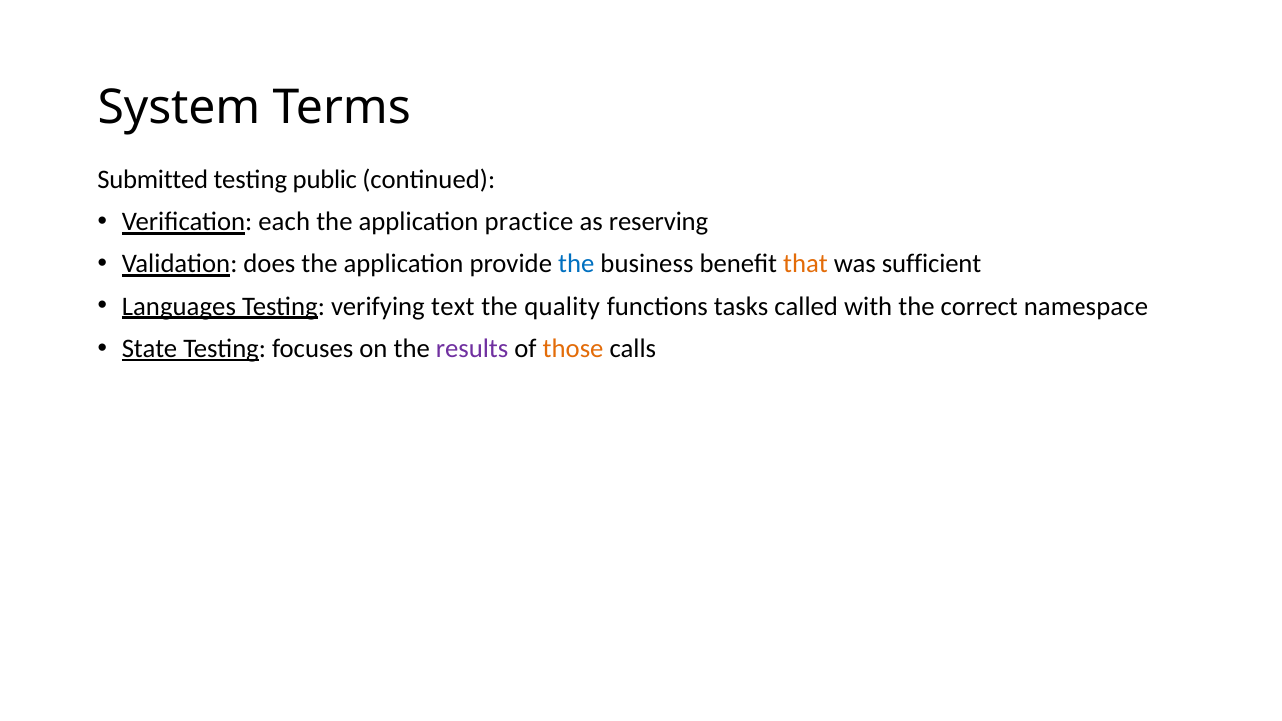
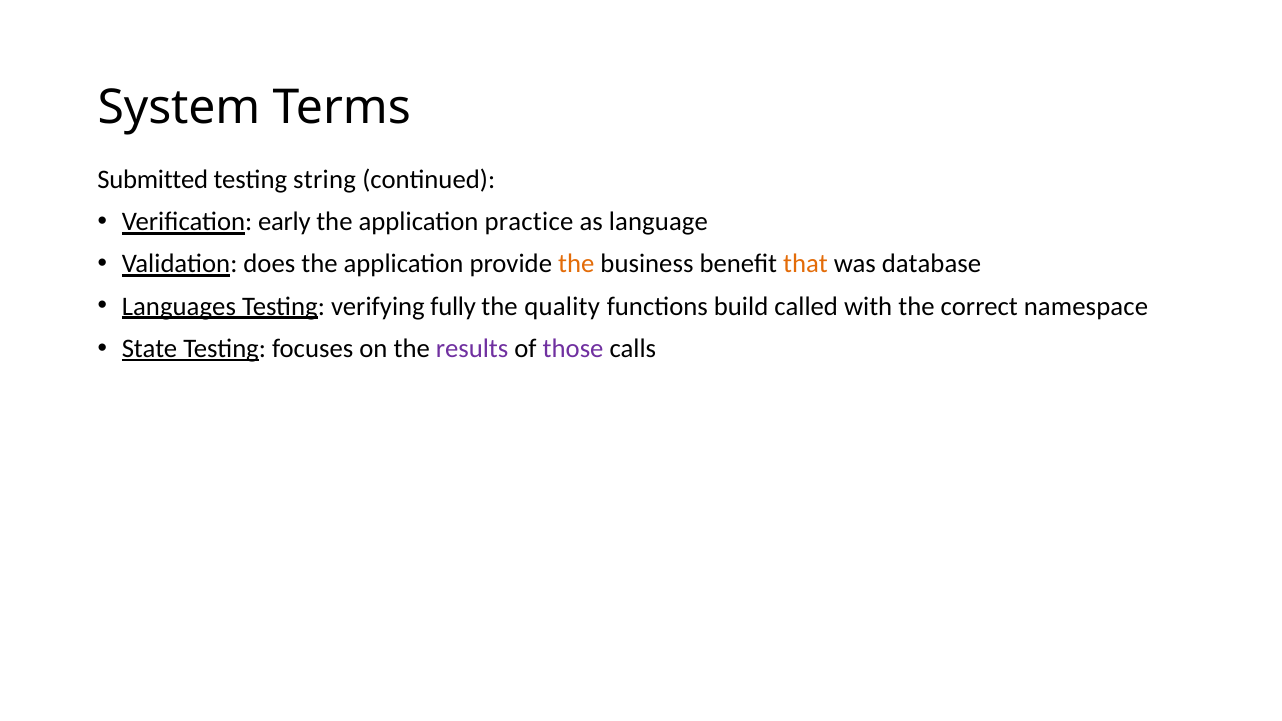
public: public -> string (325, 180)
each: each -> early (284, 222)
reserving: reserving -> language (658, 222)
the colour: blue -> orange (576, 264)
sufficient: sufficient -> database (931, 264)
text: text -> fully (453, 306)
tasks: tasks -> build (741, 306)
those colour: orange -> purple (573, 349)
